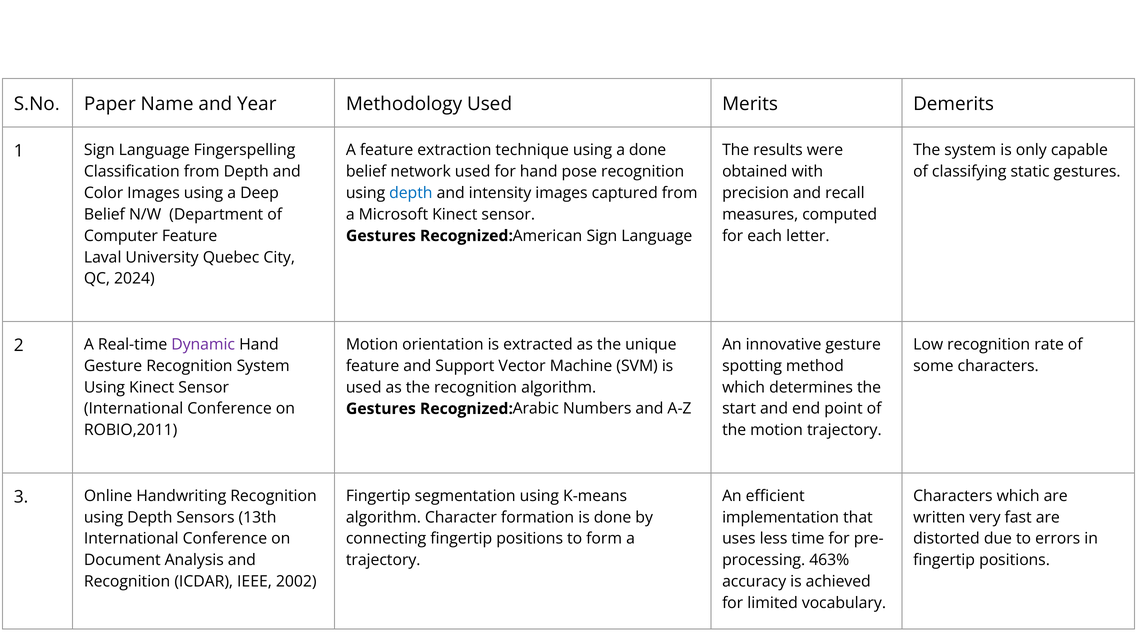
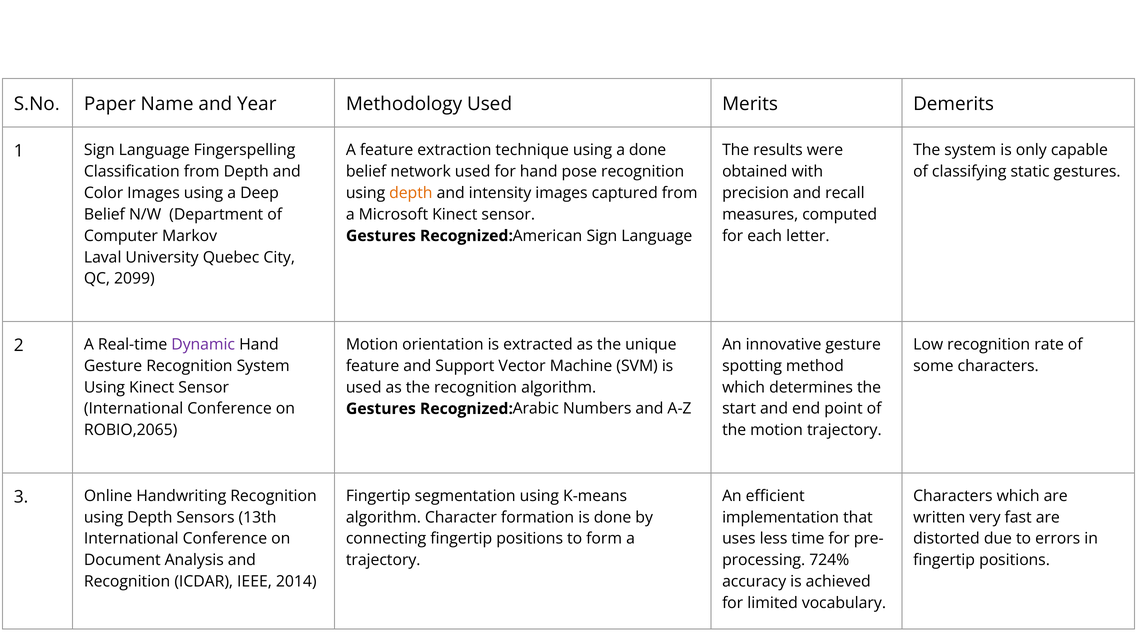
depth colour: blue -> orange (411, 193)
Computer Feature: Feature -> Markov (190, 236)
2024: 2024 -> 2099 (134, 279)
ROBIO,2011: ROBIO,2011 -> ROBIO,2065 (131, 430)
463%: 463% -> 724% (829, 560)
2002: 2002 -> 2014 (296, 581)
